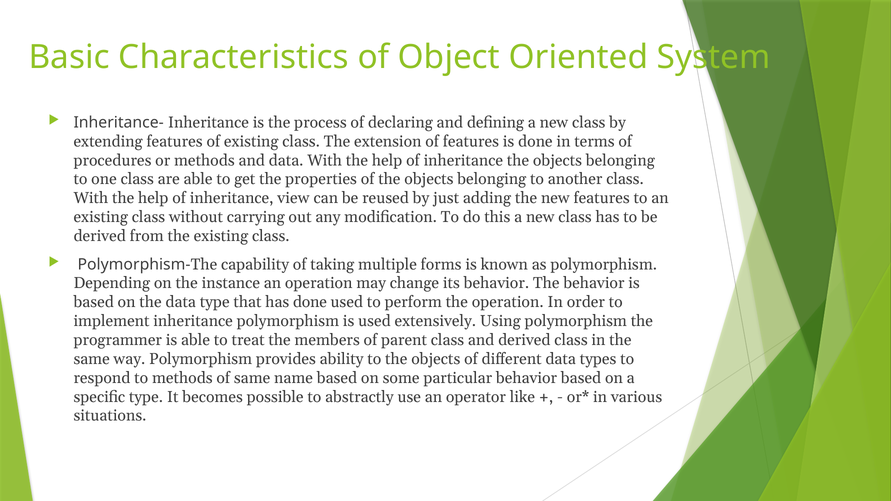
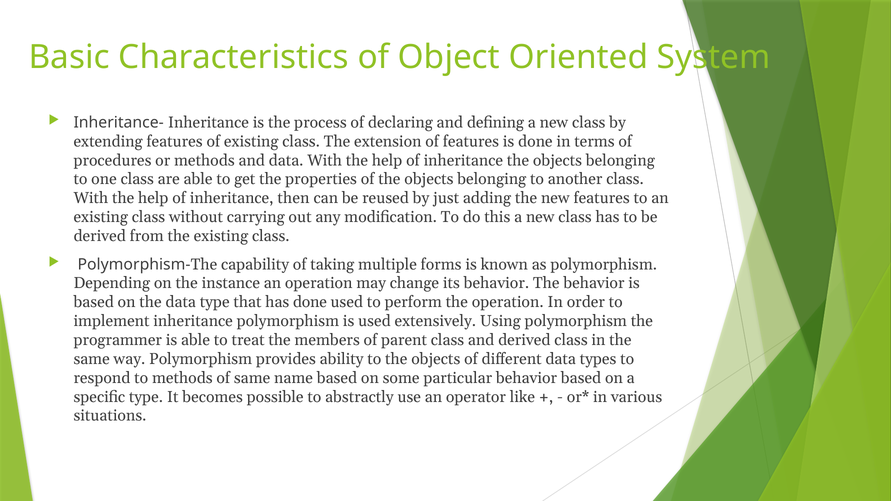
view: view -> then (293, 198)
